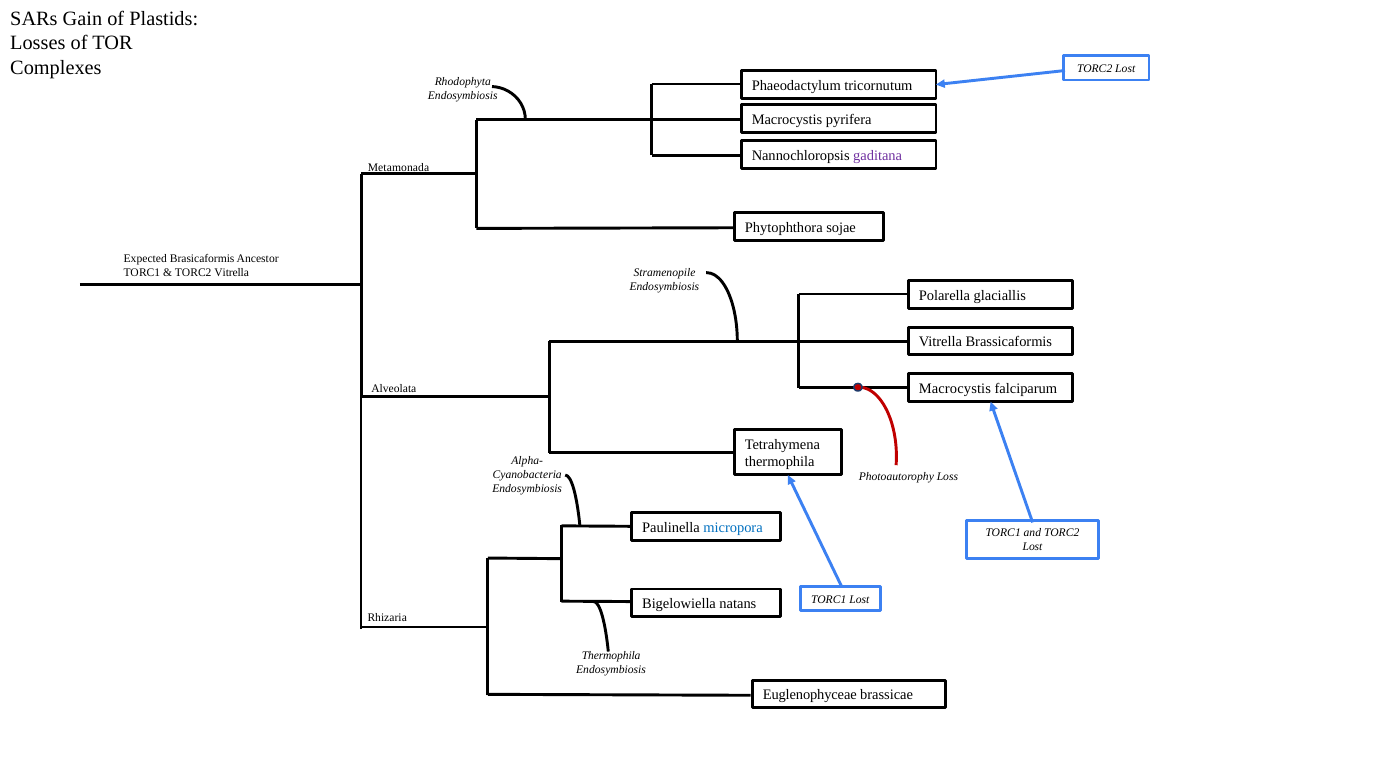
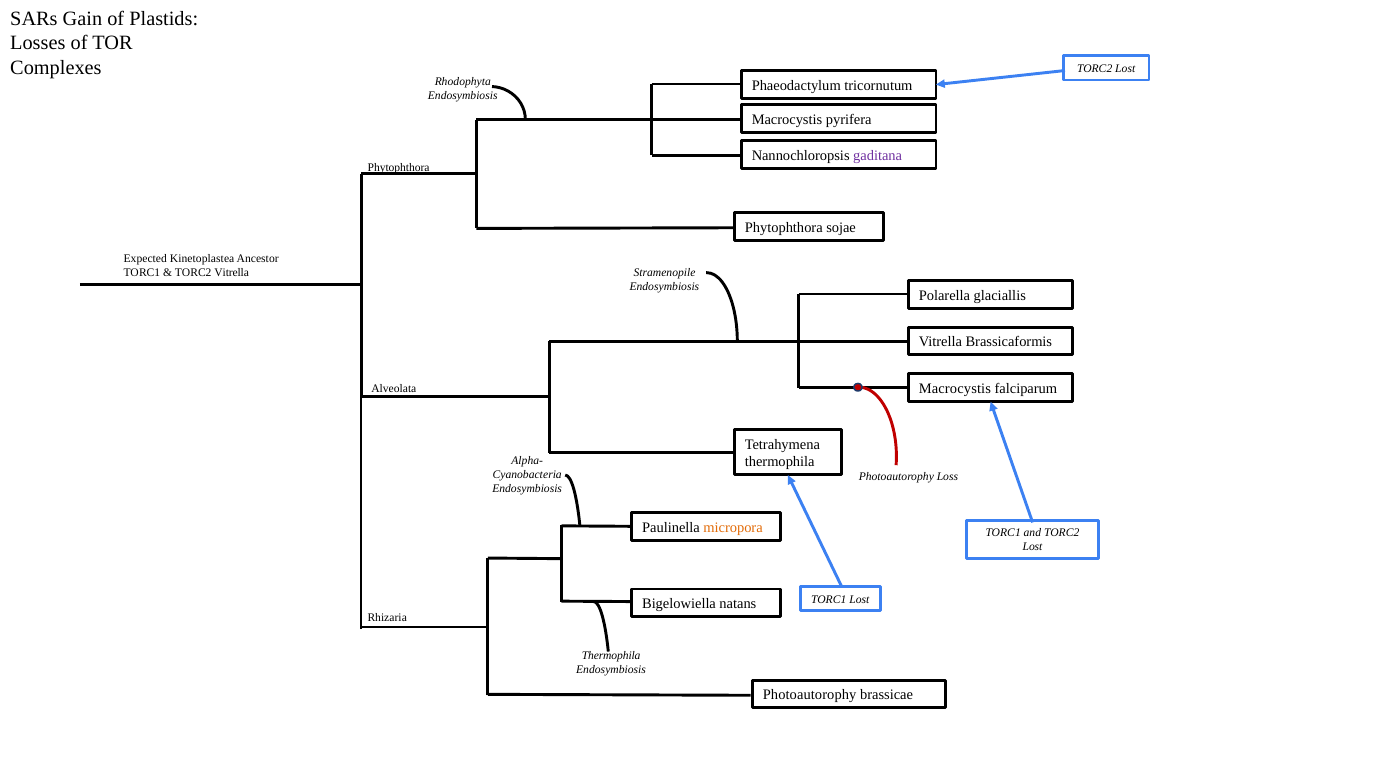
Metamonada: Metamonada -> Phytophthora (399, 167)
Brasicaformis: Brasicaformis -> Kinetoplastea (202, 259)
micropora colour: blue -> orange (733, 528)
Euglenophyceae: Euglenophyceae -> Photoautorophy (810, 695)
